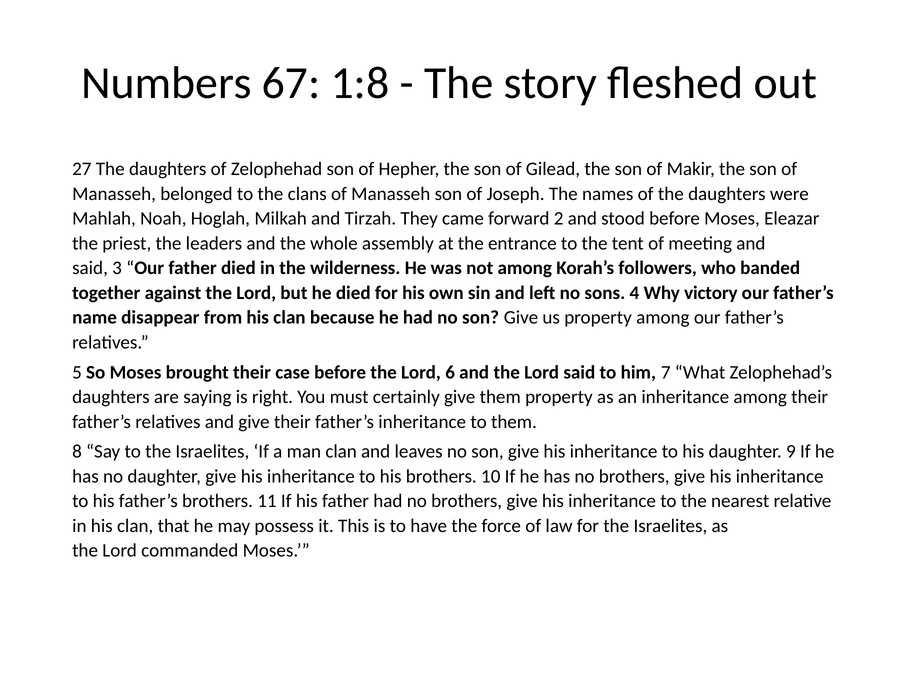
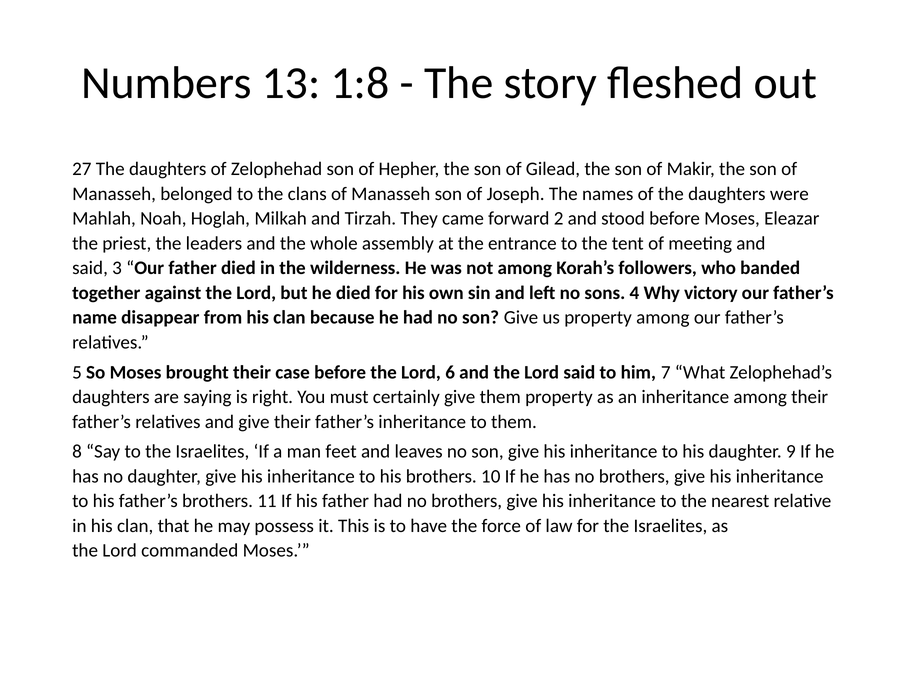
67: 67 -> 13 (291, 83)
man clan: clan -> feet (341, 451)
